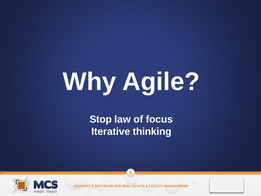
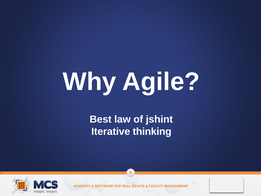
Stop: Stop -> Best (101, 119)
focus: focus -> jshint (159, 119)
